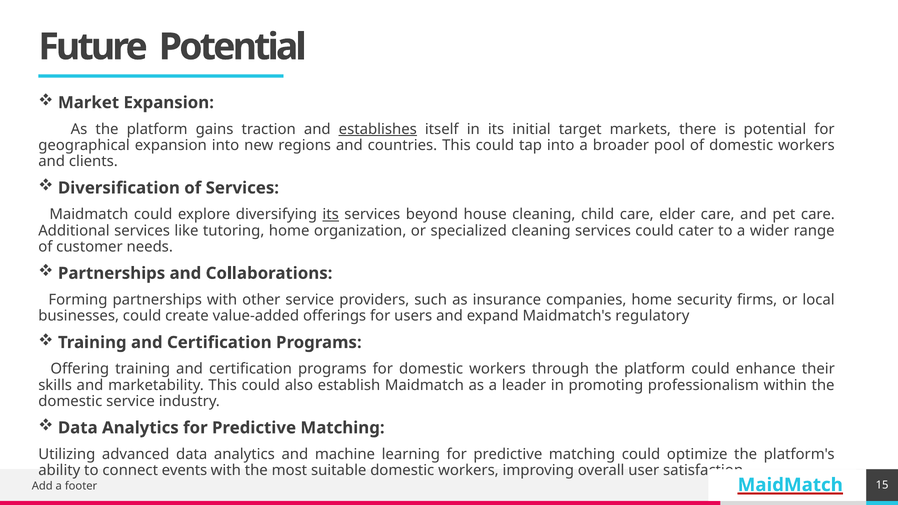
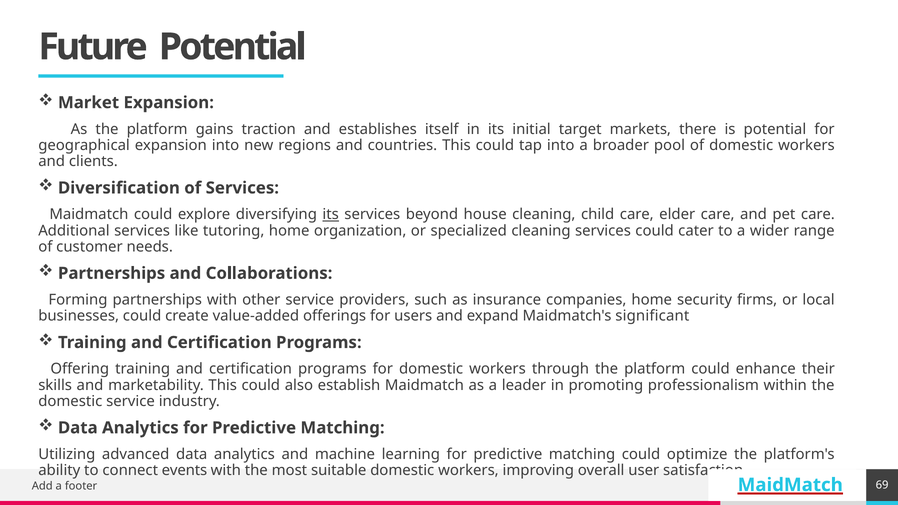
establishes underline: present -> none (378, 129)
regulatory: regulatory -> significant (652, 316)
15: 15 -> 69 (882, 485)
